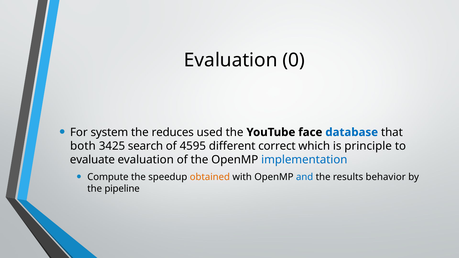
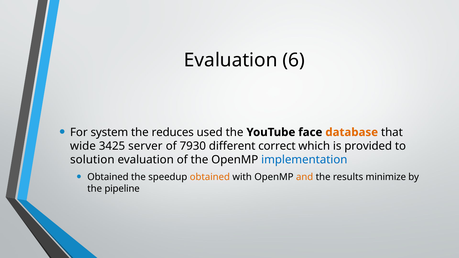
0: 0 -> 6 (294, 60)
database colour: blue -> orange (352, 132)
both: both -> wide (83, 146)
search: search -> server (145, 146)
4595: 4595 -> 7930 (193, 146)
principle: principle -> provided (368, 146)
evaluate: evaluate -> solution (92, 160)
Compute: Compute -> Obtained (108, 177)
and colour: blue -> orange (305, 177)
behavior: behavior -> minimize (386, 177)
